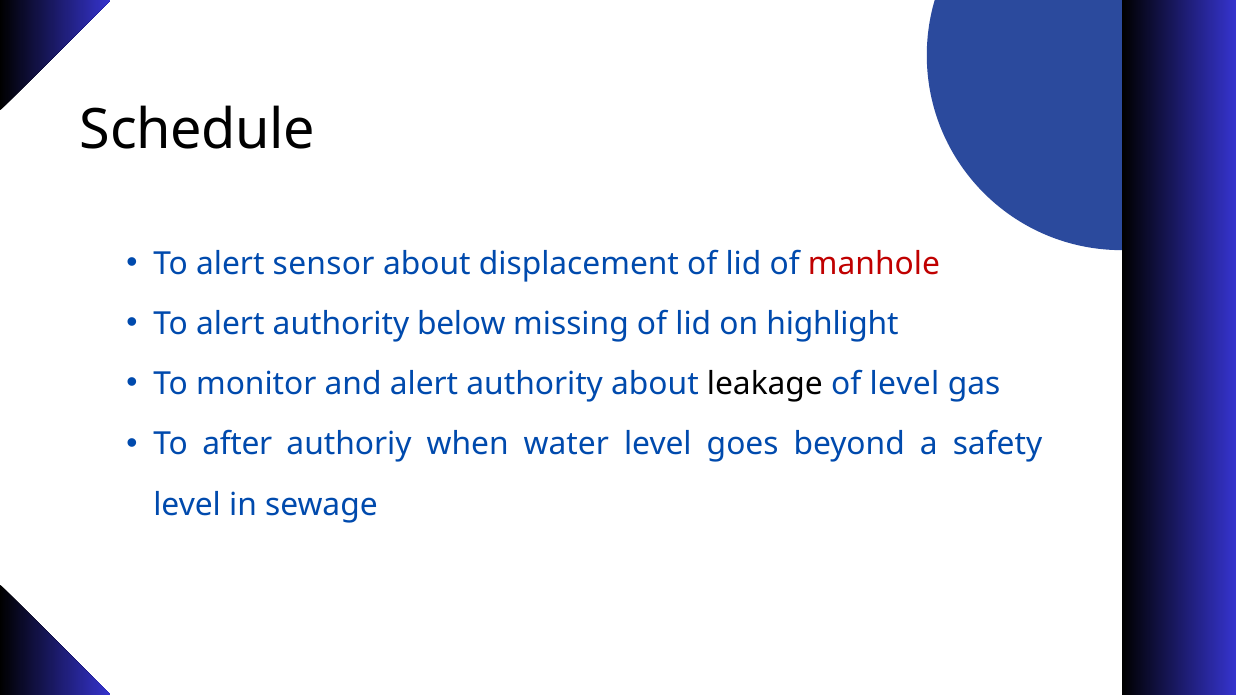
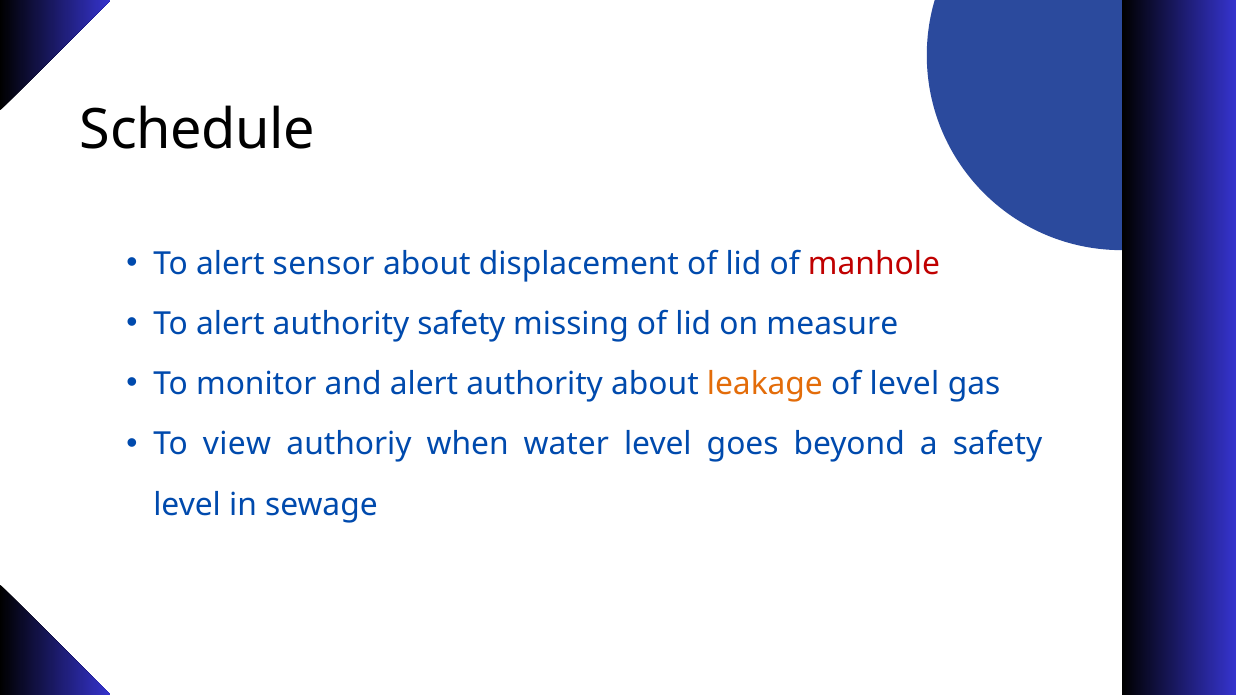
authority below: below -> safety (461, 324)
highlight: highlight -> measure (832, 324)
leakage colour: black -> orange (765, 384)
after: after -> view (237, 445)
